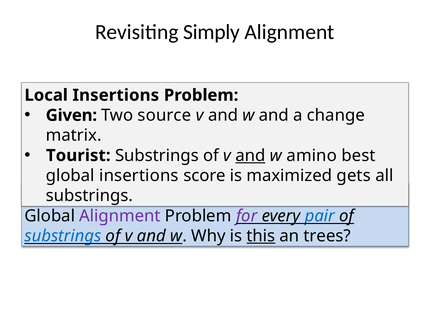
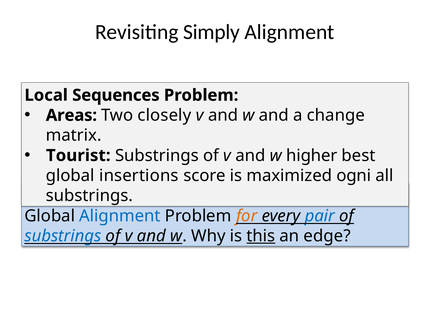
Local Insertions: Insertions -> Sequences (116, 95)
Given: Given -> Areas (71, 115)
source: source -> closely (164, 115)
and underline: present -> none (250, 155)
amino: amino -> higher (312, 155)
gets: gets -> ogni (354, 175)
Alignment colour: purple -> blue (120, 215)
for colour: purple -> orange (247, 215)
trees: trees -> edge (327, 236)
